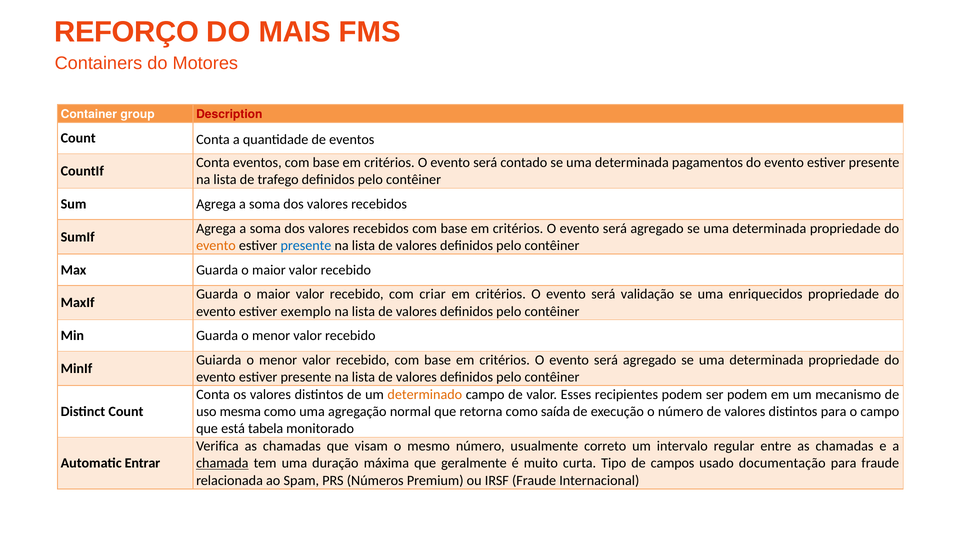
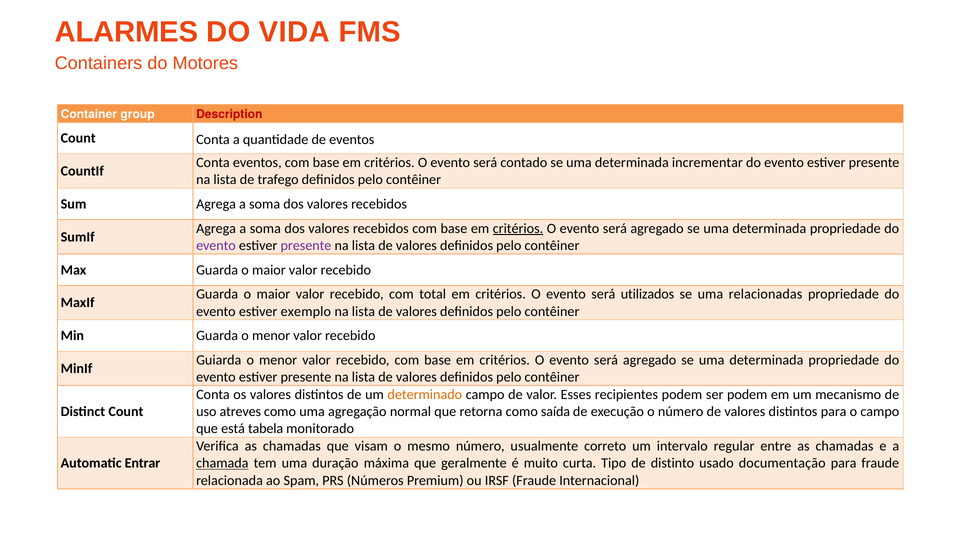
REFORÇO: REFORÇO -> ALARMES (127, 32)
MAIS: MAIS -> VIDA (294, 32)
pagamentos: pagamentos -> incrementar (707, 162)
critérios underline: none -> present (518, 228)
evento colour: orange -> purple (216, 245)
presente colour: blue -> purple (306, 245)
criar: criar -> total (433, 294)
validação: validação -> utilizados (647, 294)
enriquecidos: enriquecidos -> relacionadas (766, 294)
mesma: mesma -> atreves (240, 411)
campos: campos -> distinto (673, 463)
